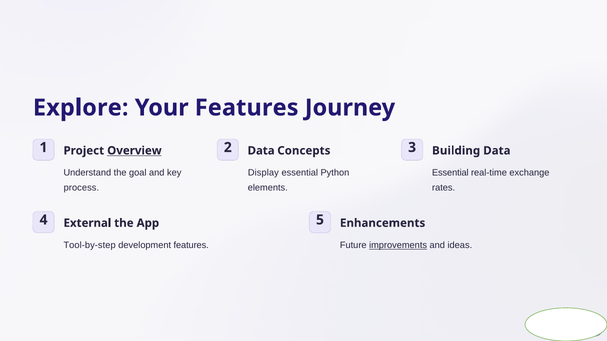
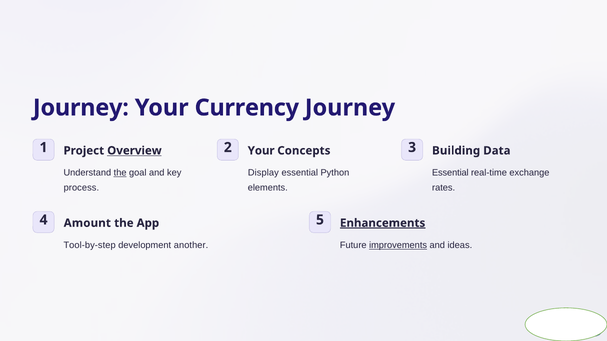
Explore: Explore -> Journey (81, 108)
Your Features: Features -> Currency (247, 108)
2 Data: Data -> Your (261, 151)
the underline: none -> present (120, 173)
External: External -> Amount (87, 223)
Enhancements underline: none -> present (383, 223)
development features: features -> another (191, 245)
